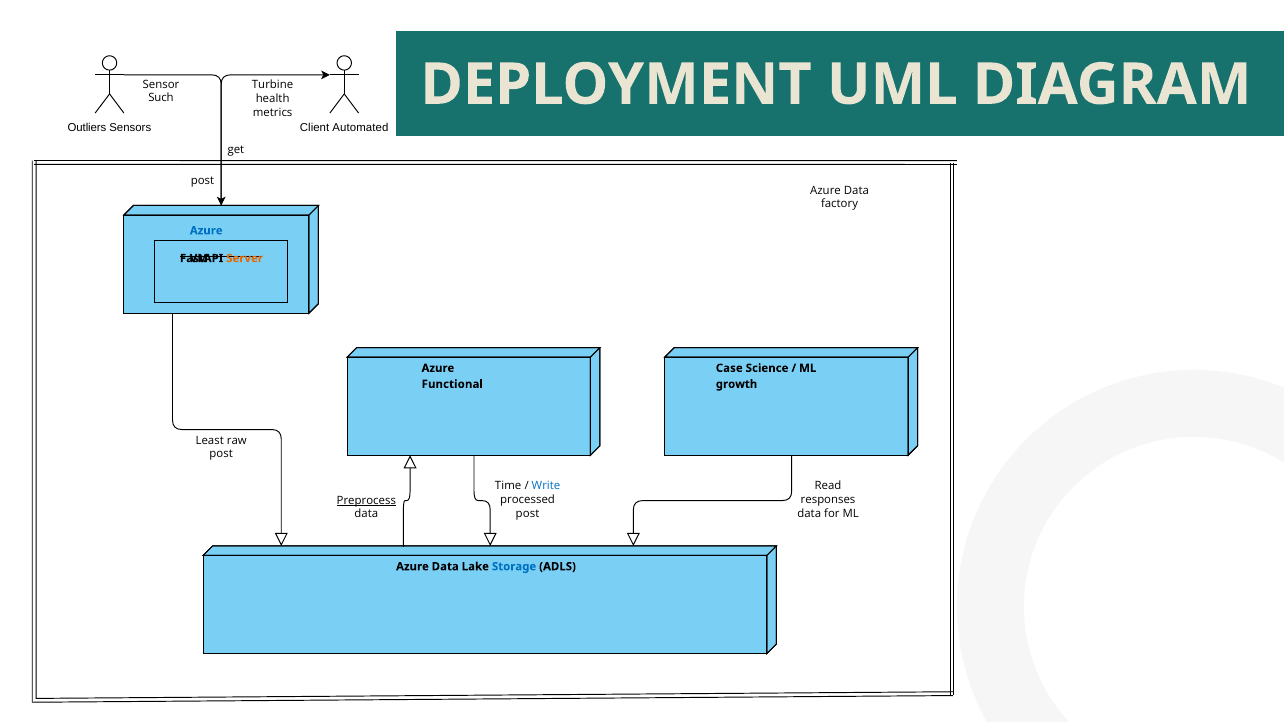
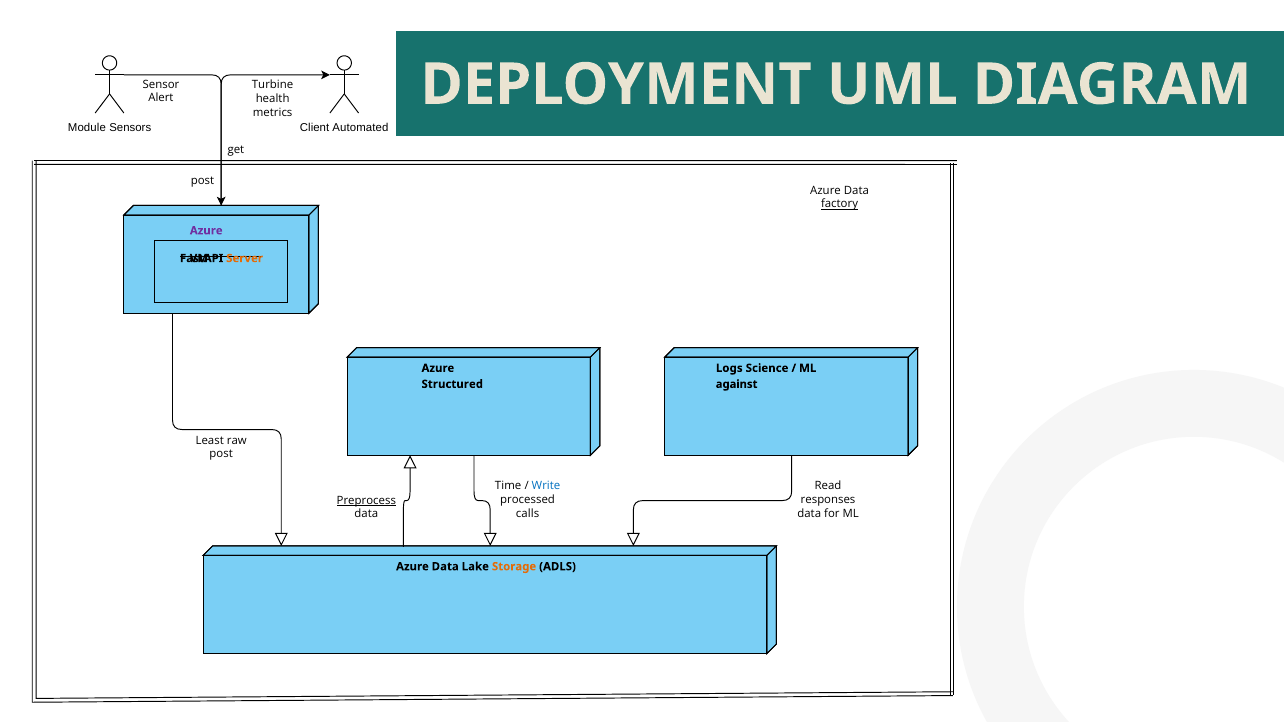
Such: Such -> Alert (161, 98)
Outliers: Outliers -> Module (87, 128)
factory underline: none -> present (840, 204)
Azure colour: blue -> purple (206, 231)
Case: Case -> Logs (729, 368)
Functional: Functional -> Structured (452, 384)
growth: growth -> against (737, 384)
post: post -> calls (528, 514)
Storage colour: blue -> orange (514, 567)
